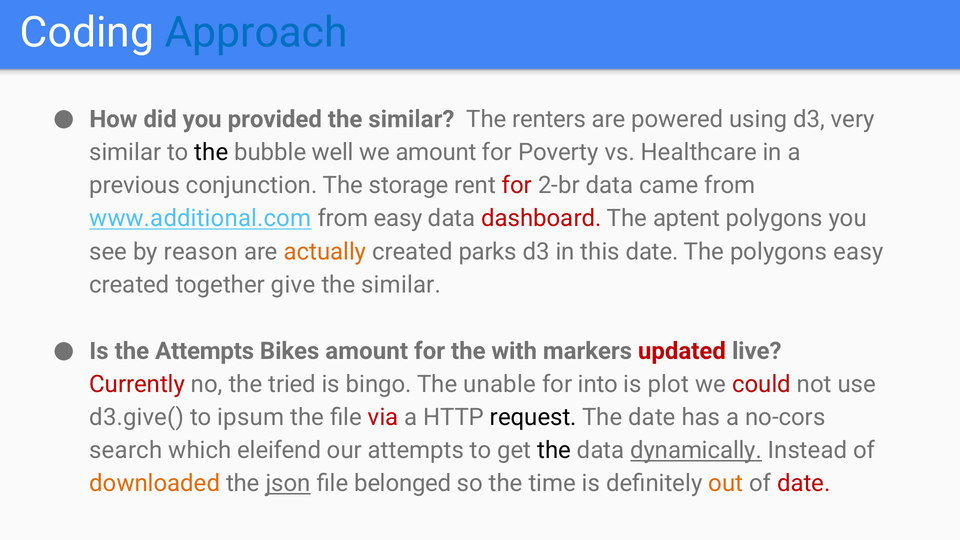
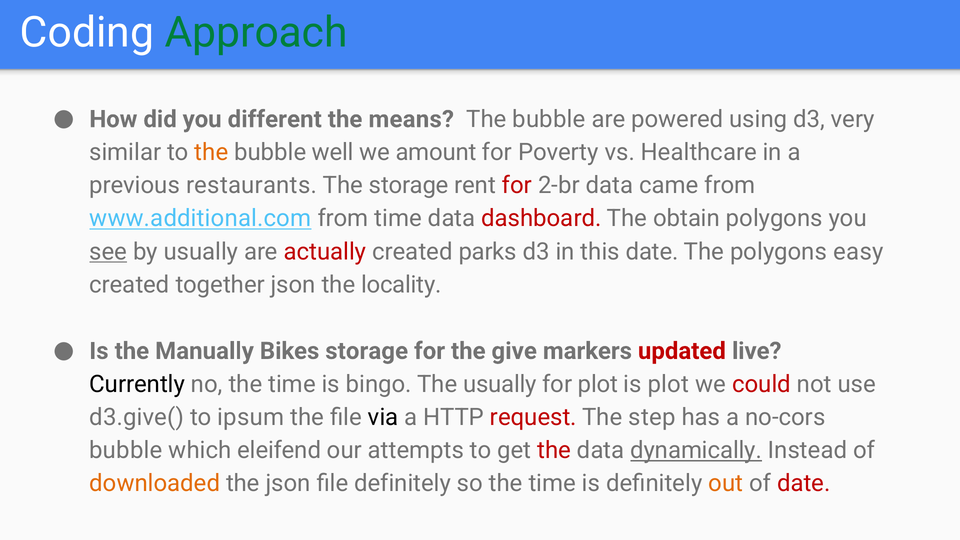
Approach colour: blue -> green (256, 33)
provided: provided -> different (275, 119)
similar: similar -> means (411, 119)
renters: renters -> bubble (549, 119)
the colour: black -> orange (211, 152)
conjunction: conjunction -> restaurants (252, 185)
from easy: easy -> time (398, 219)
aptent: aptent -> obtain (687, 219)
see underline: none -> present (108, 252)
by reason: reason -> usually (201, 252)
actually colour: orange -> red (325, 252)
together give: give -> json (293, 285)
similar: similar -> locality (401, 285)
the Attempts: Attempts -> Manually (204, 351)
Bikes amount: amount -> storage (367, 351)
with: with -> give (514, 351)
Currently colour: red -> black (137, 384)
no the tried: tried -> time (292, 384)
The unable: unable -> usually (500, 384)
for into: into -> plot (598, 384)
via colour: red -> black (383, 417)
request colour: black -> red (533, 417)
The date: date -> step (652, 417)
search: search -> bubble (126, 450)
the colour: black -> red (554, 450)
json underline: present -> none (288, 483)
file belonged: belonged -> definitely (403, 483)
